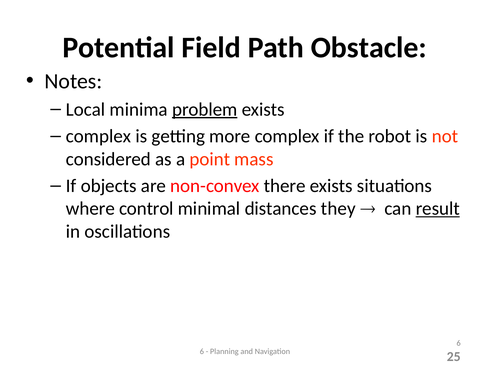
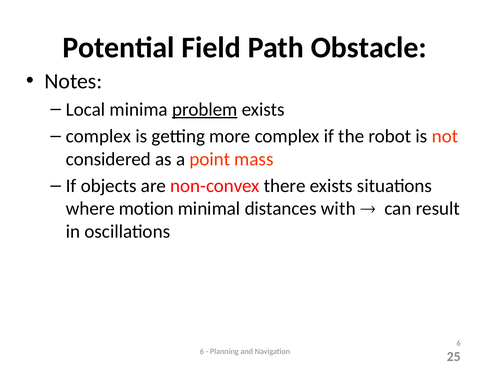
control: control -> motion (146, 208)
they: they -> with (338, 208)
result underline: present -> none (438, 208)
